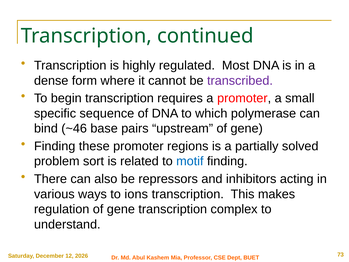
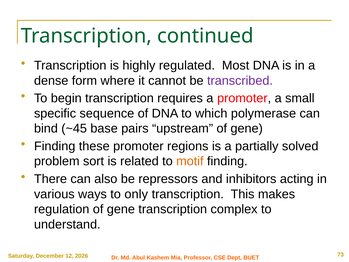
~46: ~46 -> ~45 (74, 128)
motif colour: blue -> orange (190, 161)
ions: ions -> only (136, 194)
